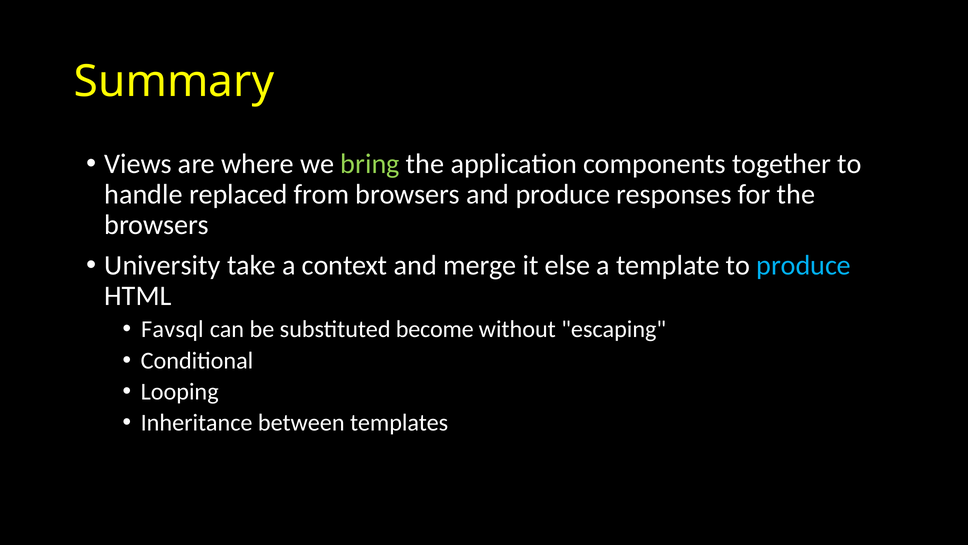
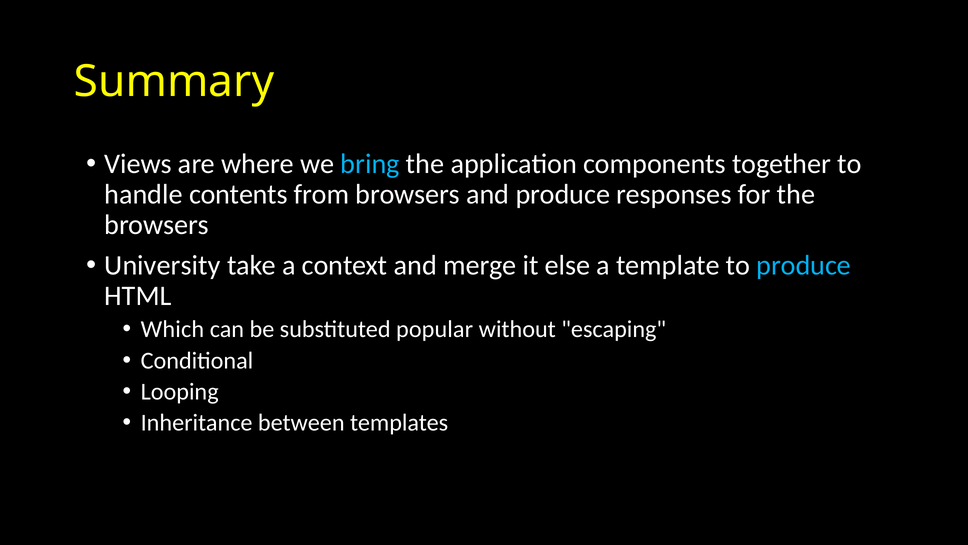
bring colour: light green -> light blue (370, 164)
replaced: replaced -> contents (238, 194)
Favsql: Favsql -> Which (172, 329)
become: become -> popular (435, 329)
